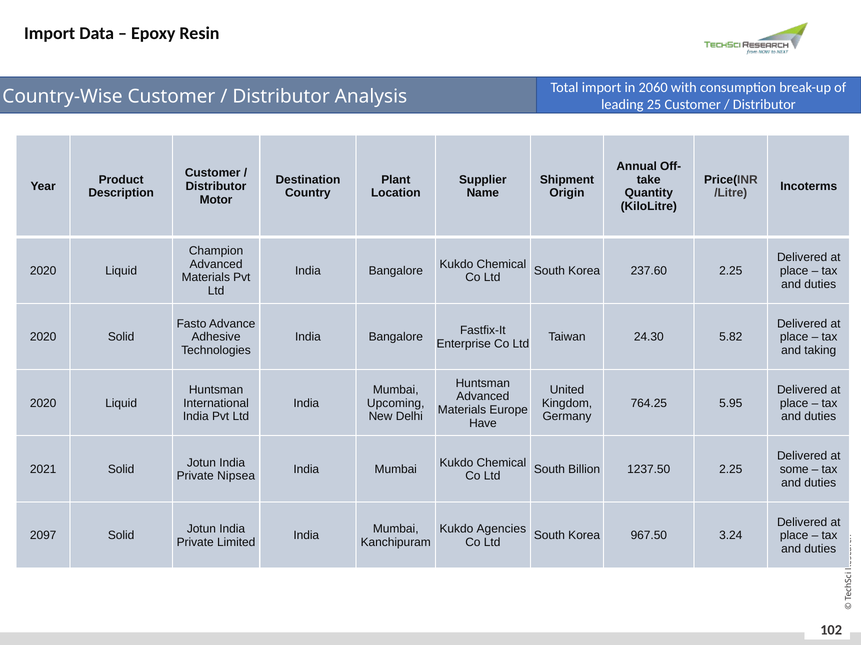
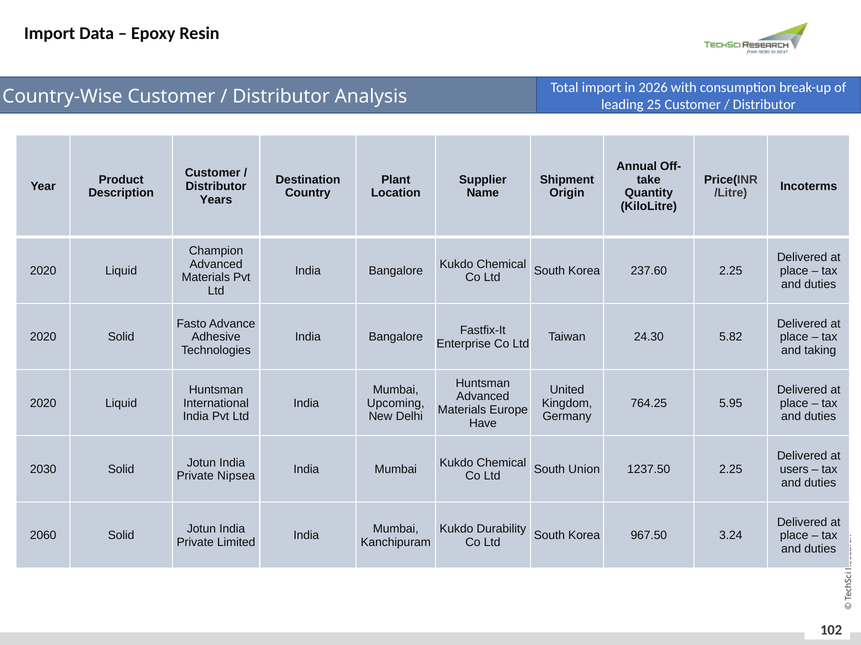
2060: 2060 -> 2026 (653, 87)
Motor: Motor -> Years (216, 200)
2021: 2021 -> 2030 (43, 470)
Billion: Billion -> Union (584, 470)
some: some -> users (794, 470)
Agencies: Agencies -> Durability (501, 529)
2097: 2097 -> 2060 (43, 536)
